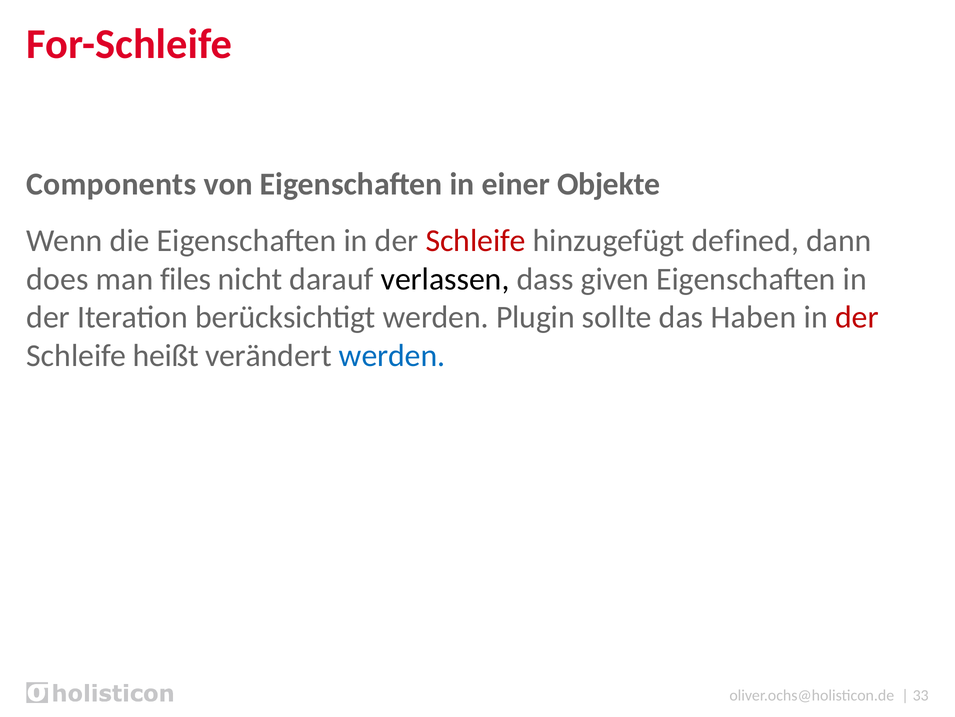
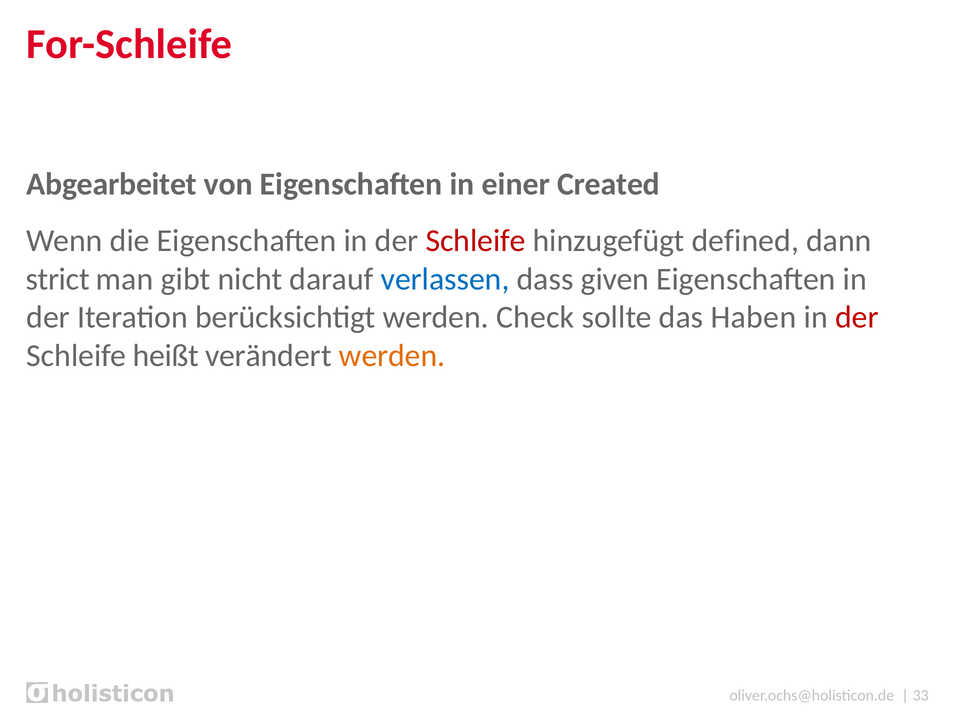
Components: Components -> Abgearbeitet (112, 184)
Objekte: Objekte -> Created (609, 184)
does: does -> strict (58, 279)
files: files -> gibt (186, 279)
verlassen colour: black -> blue (445, 279)
Plugin: Plugin -> Check (535, 317)
werden colour: blue -> orange (392, 355)
